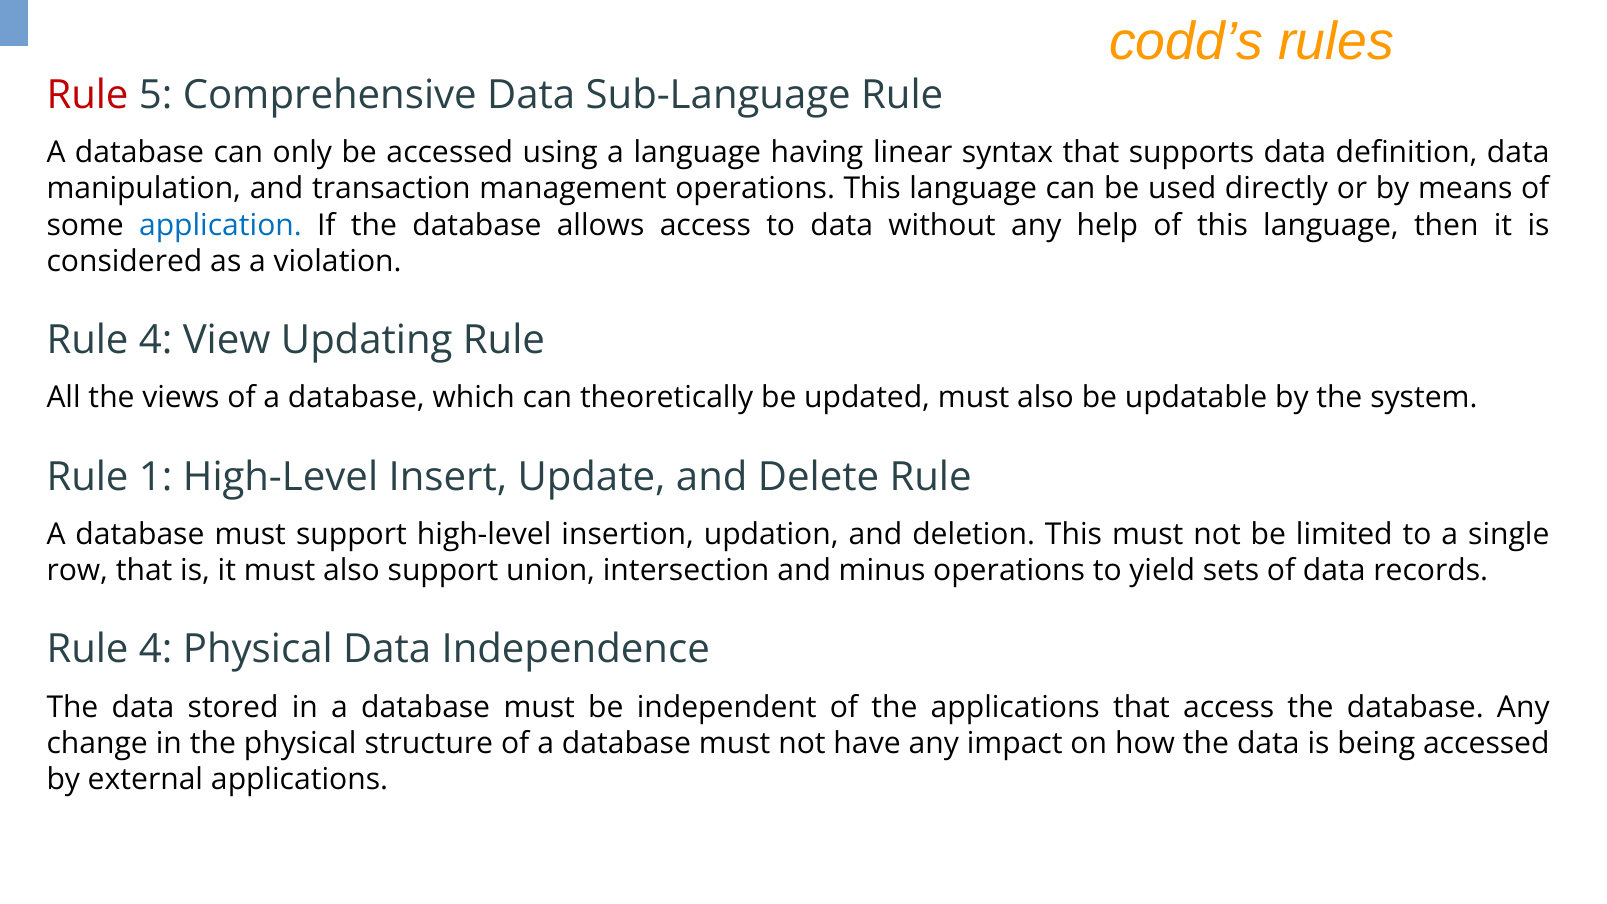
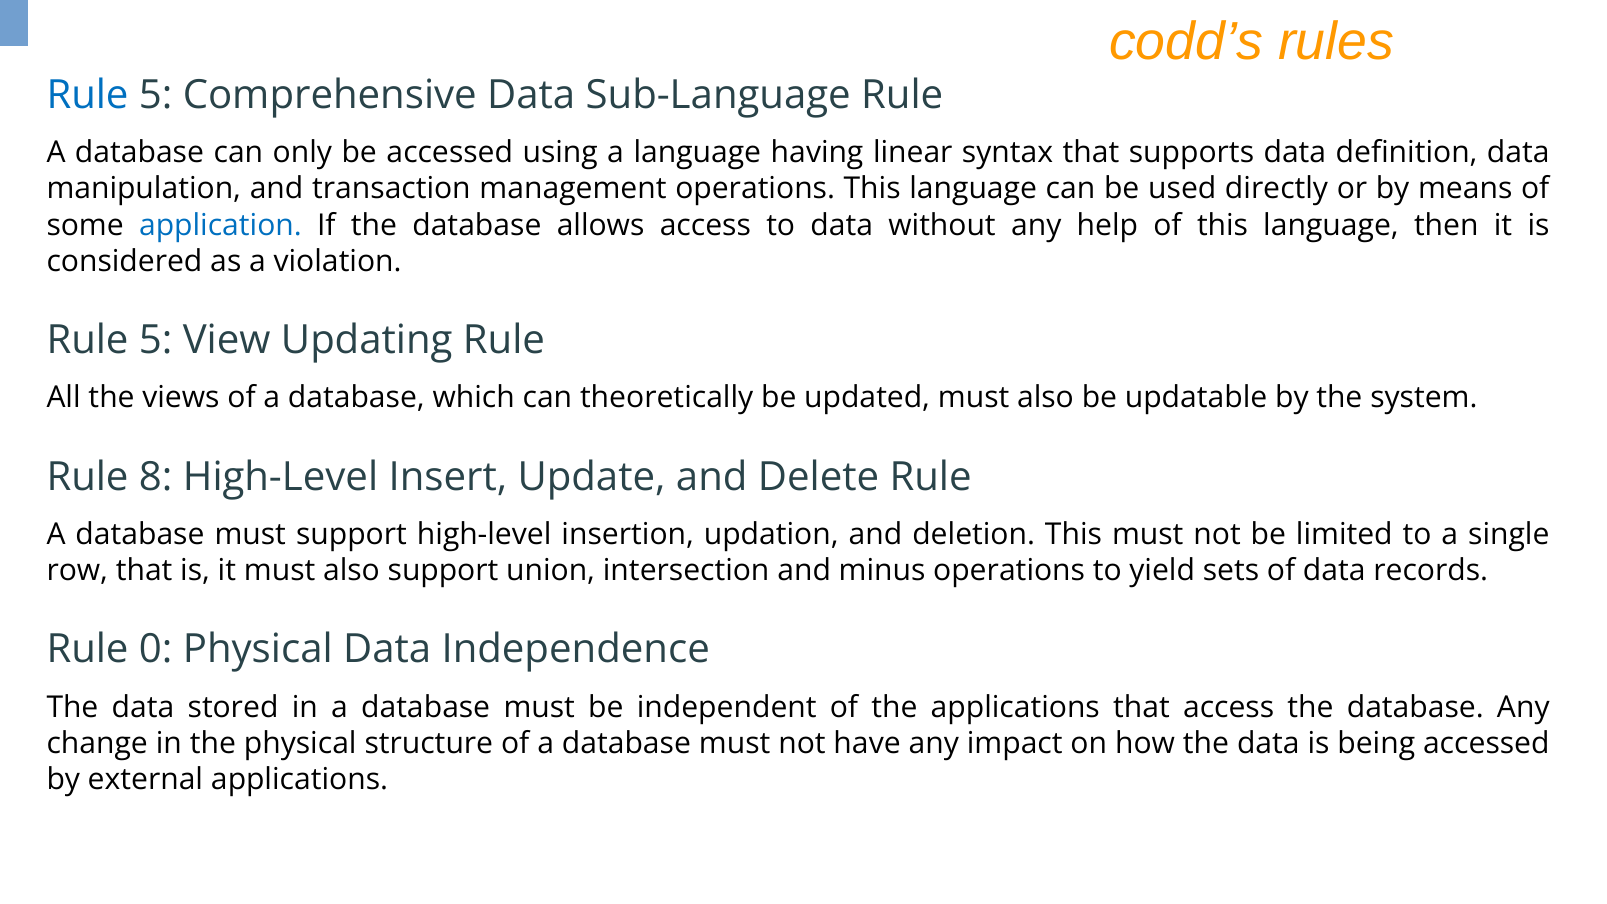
Rule colour: red -> blue (88, 95)
4: 4 -> 5 (156, 340)
1: 1 -> 8 (156, 477)
4: 4 -> 0 (156, 650)
